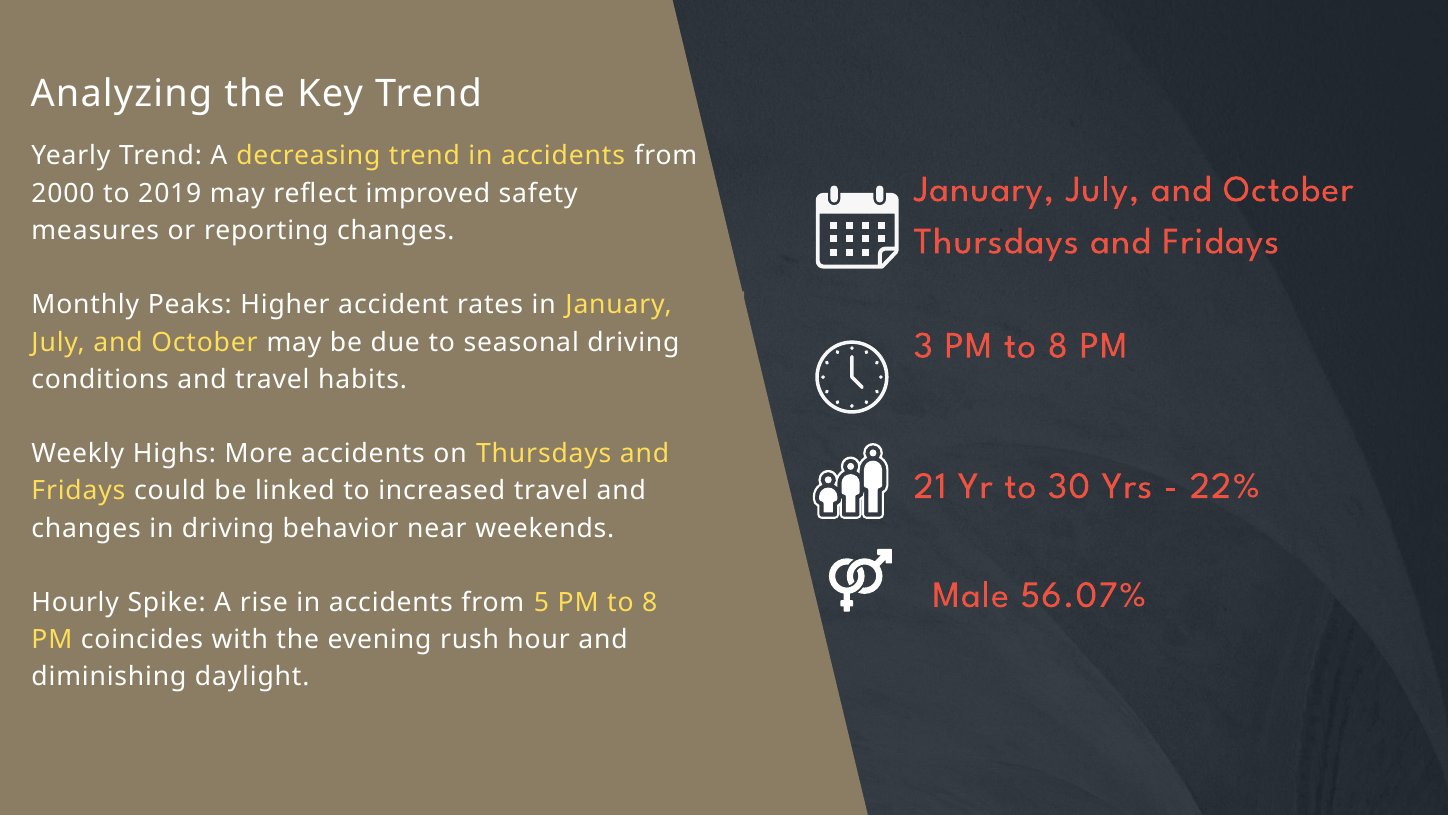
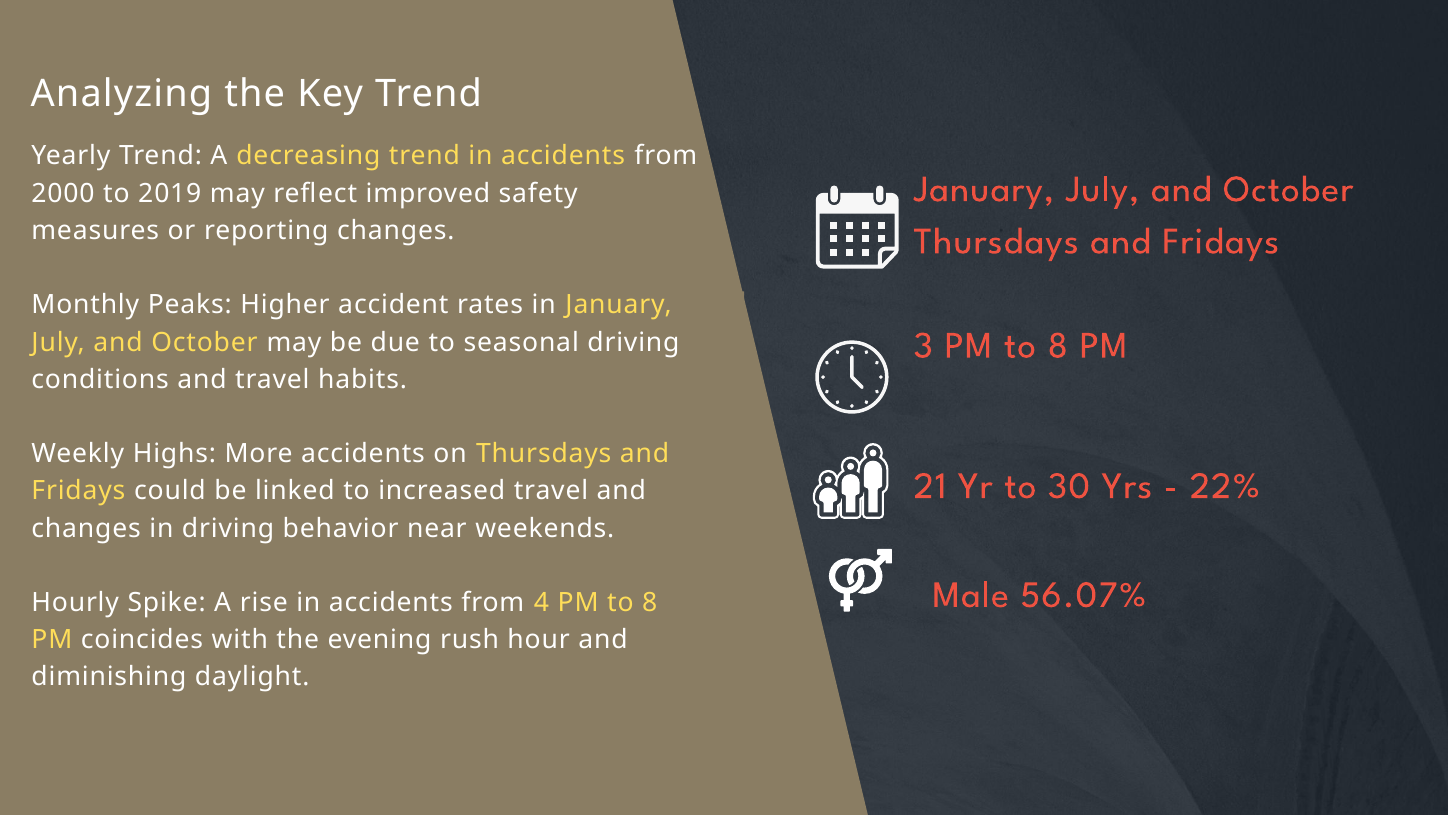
5: 5 -> 4 (542, 602)
